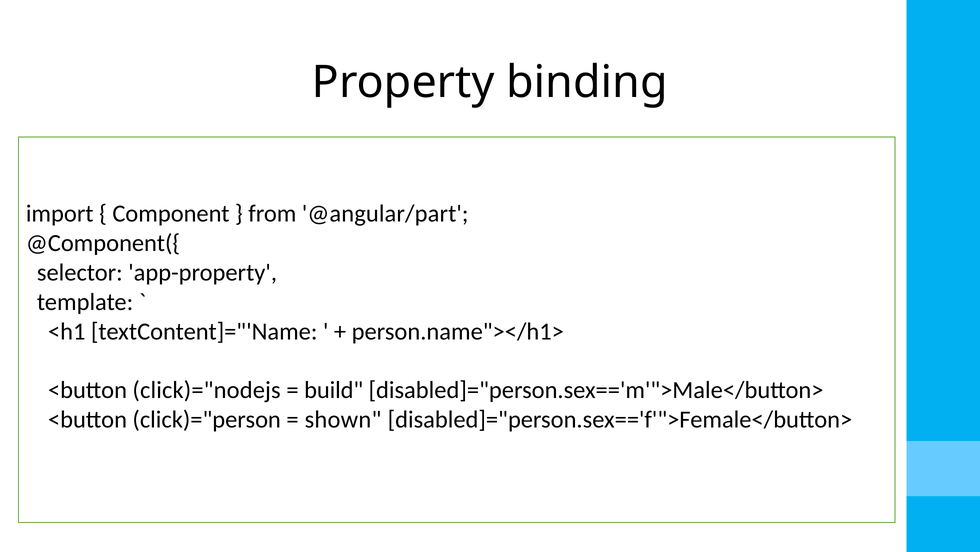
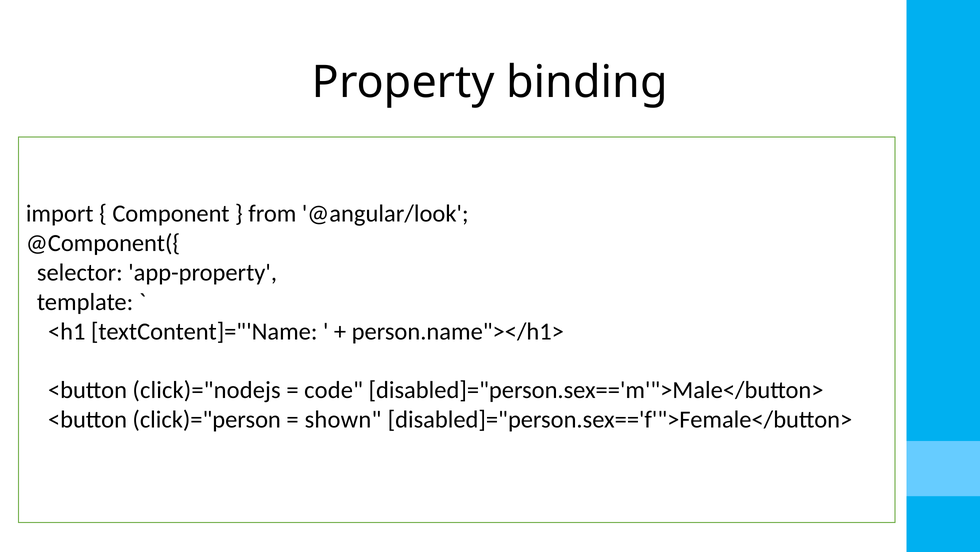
@angular/part: @angular/part -> @angular/look (385, 213)
build: build -> code (334, 390)
